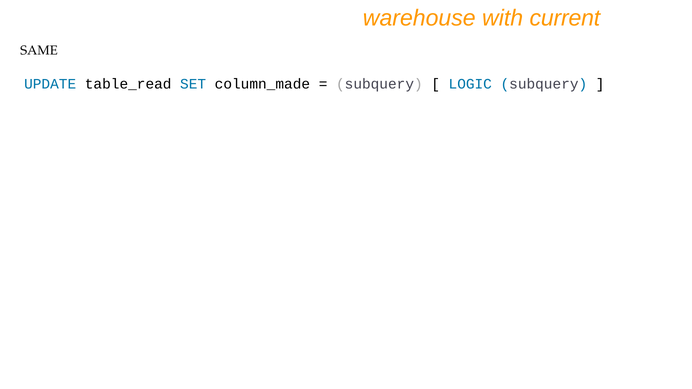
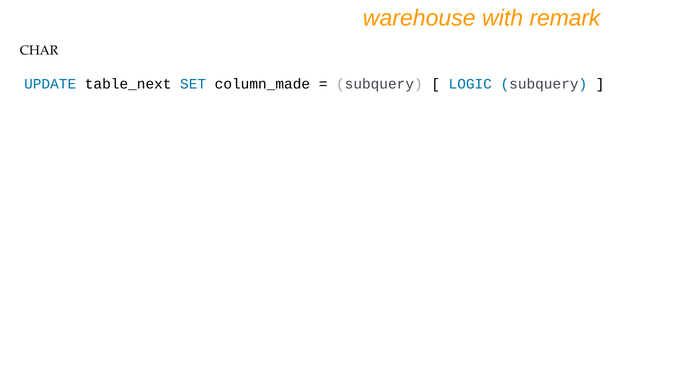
current: current -> remark (565, 18)
SAME: SAME -> CHAR (39, 51)
table_read: table_read -> table_next (128, 84)
